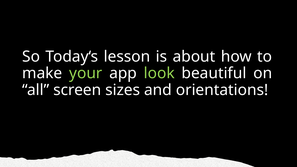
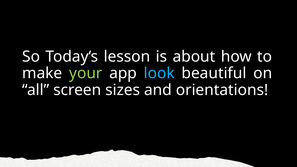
look colour: light green -> light blue (159, 73)
